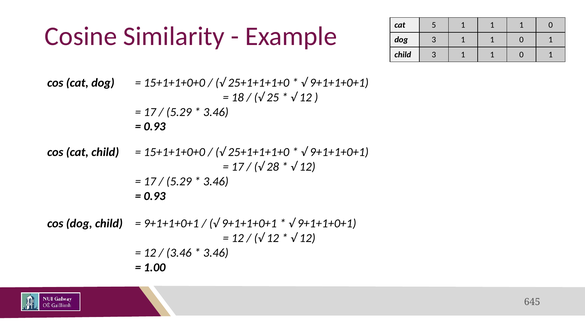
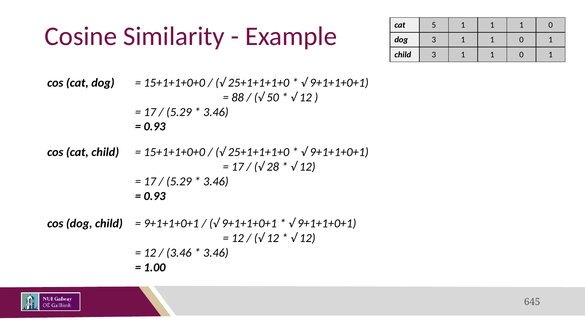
18: 18 -> 88 (238, 97)
25: 25 -> 50 (273, 97)
